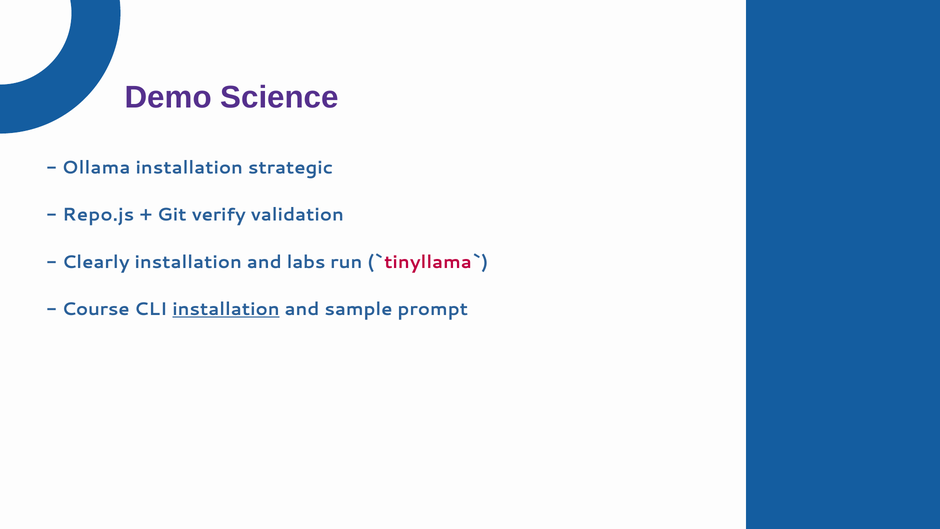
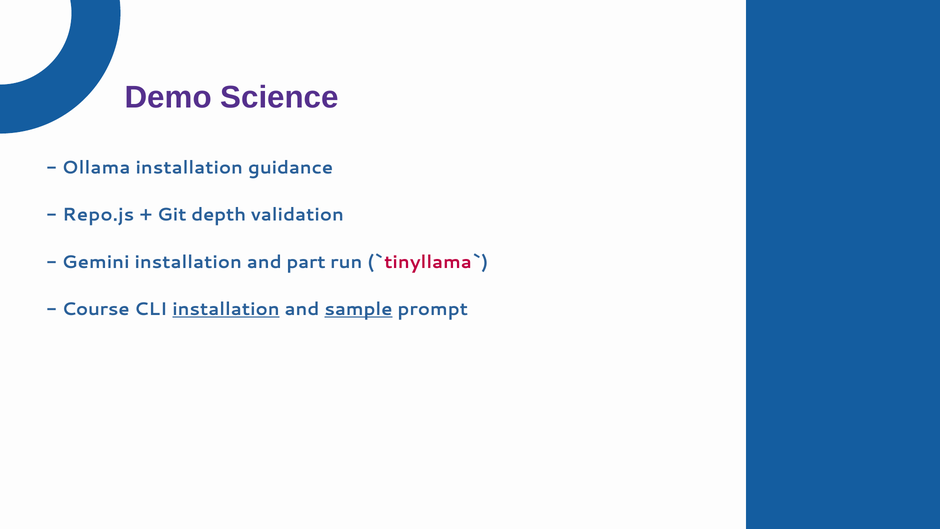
strategic: strategic -> guidance (291, 168)
verify: verify -> depth (219, 215)
Clearly: Clearly -> Gemini (96, 262)
labs: labs -> part (306, 262)
sample underline: none -> present (358, 309)
